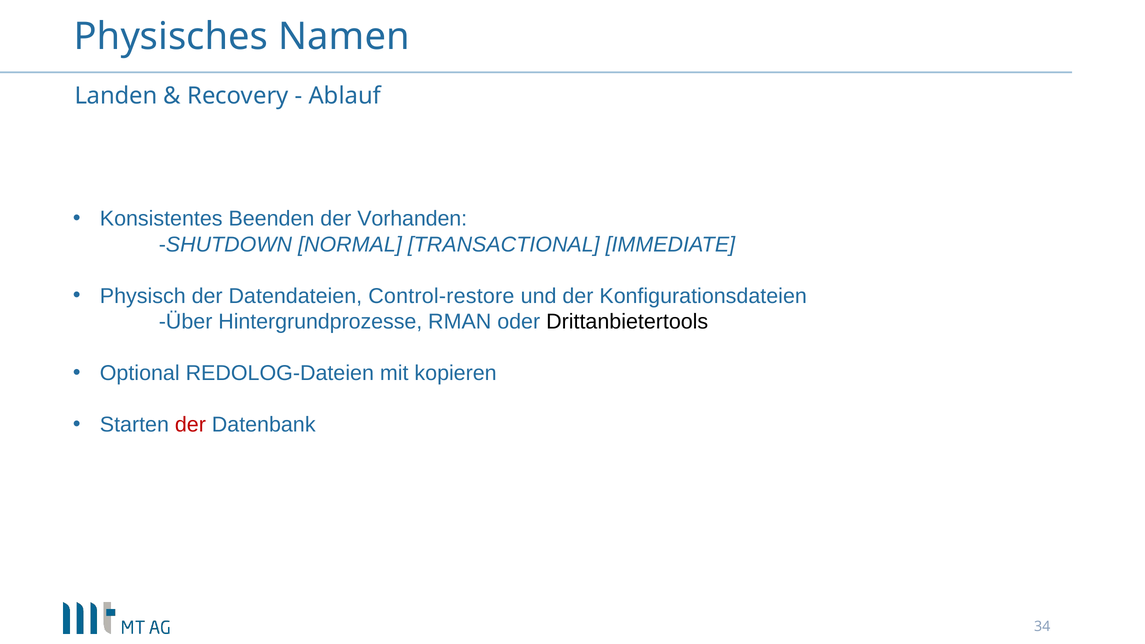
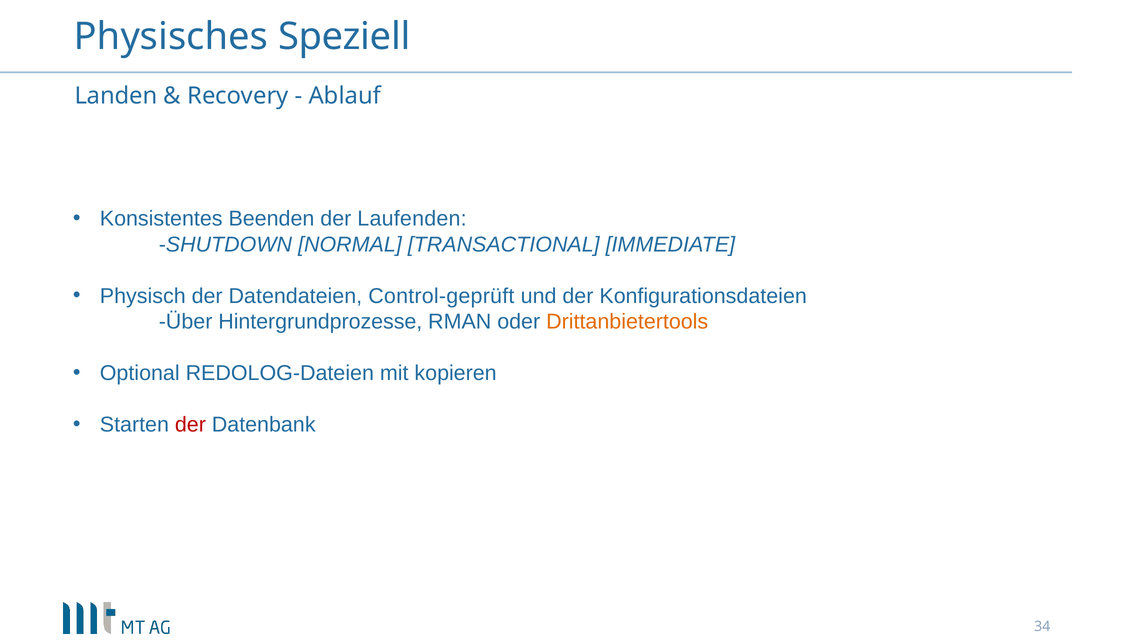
Namen: Namen -> Speziell (344, 37)
Vorhanden: Vorhanden -> Laufenden (412, 219)
Control-restore: Control-restore -> Control-geprüft (441, 296)
Drittanbietertools colour: black -> orange (627, 322)
